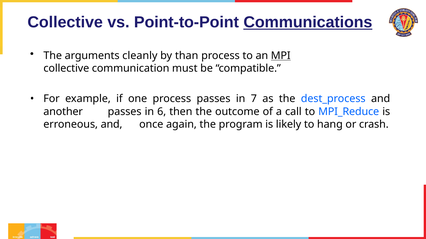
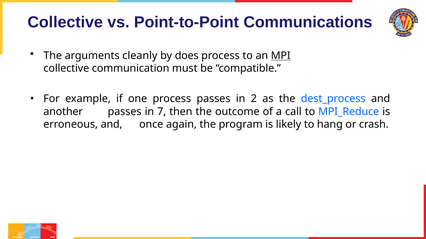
Communications underline: present -> none (308, 22)
than: than -> does (187, 56)
7: 7 -> 2 (254, 99)
6: 6 -> 7 (162, 112)
